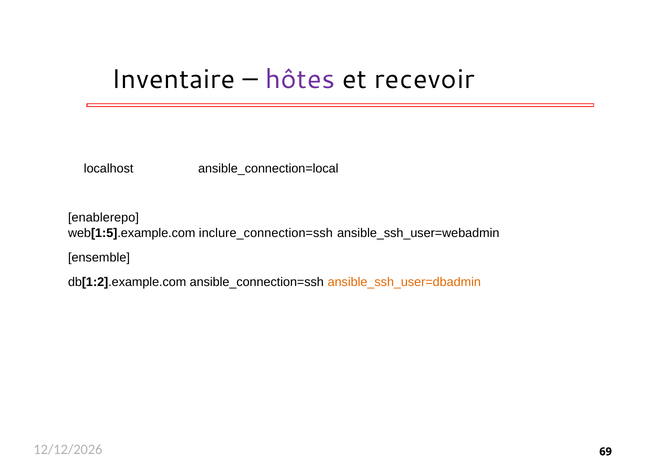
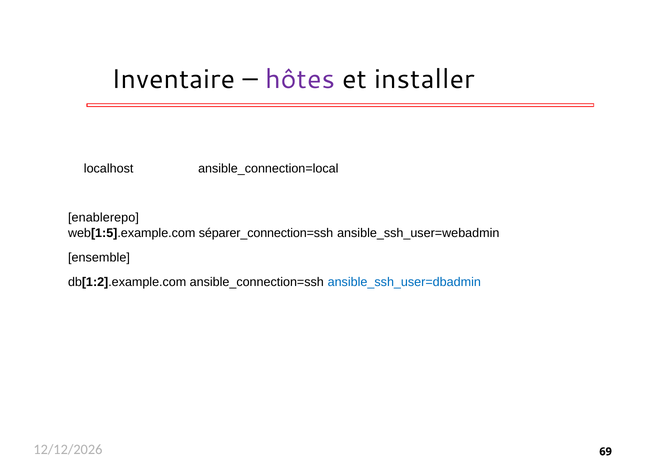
recevoir: recevoir -> installer (425, 79)
inclure_connection=ssh: inclure_connection=ssh -> séparer_connection=ssh (266, 233)
ansible_ssh_user=dbadmin colour: orange -> blue (404, 282)
